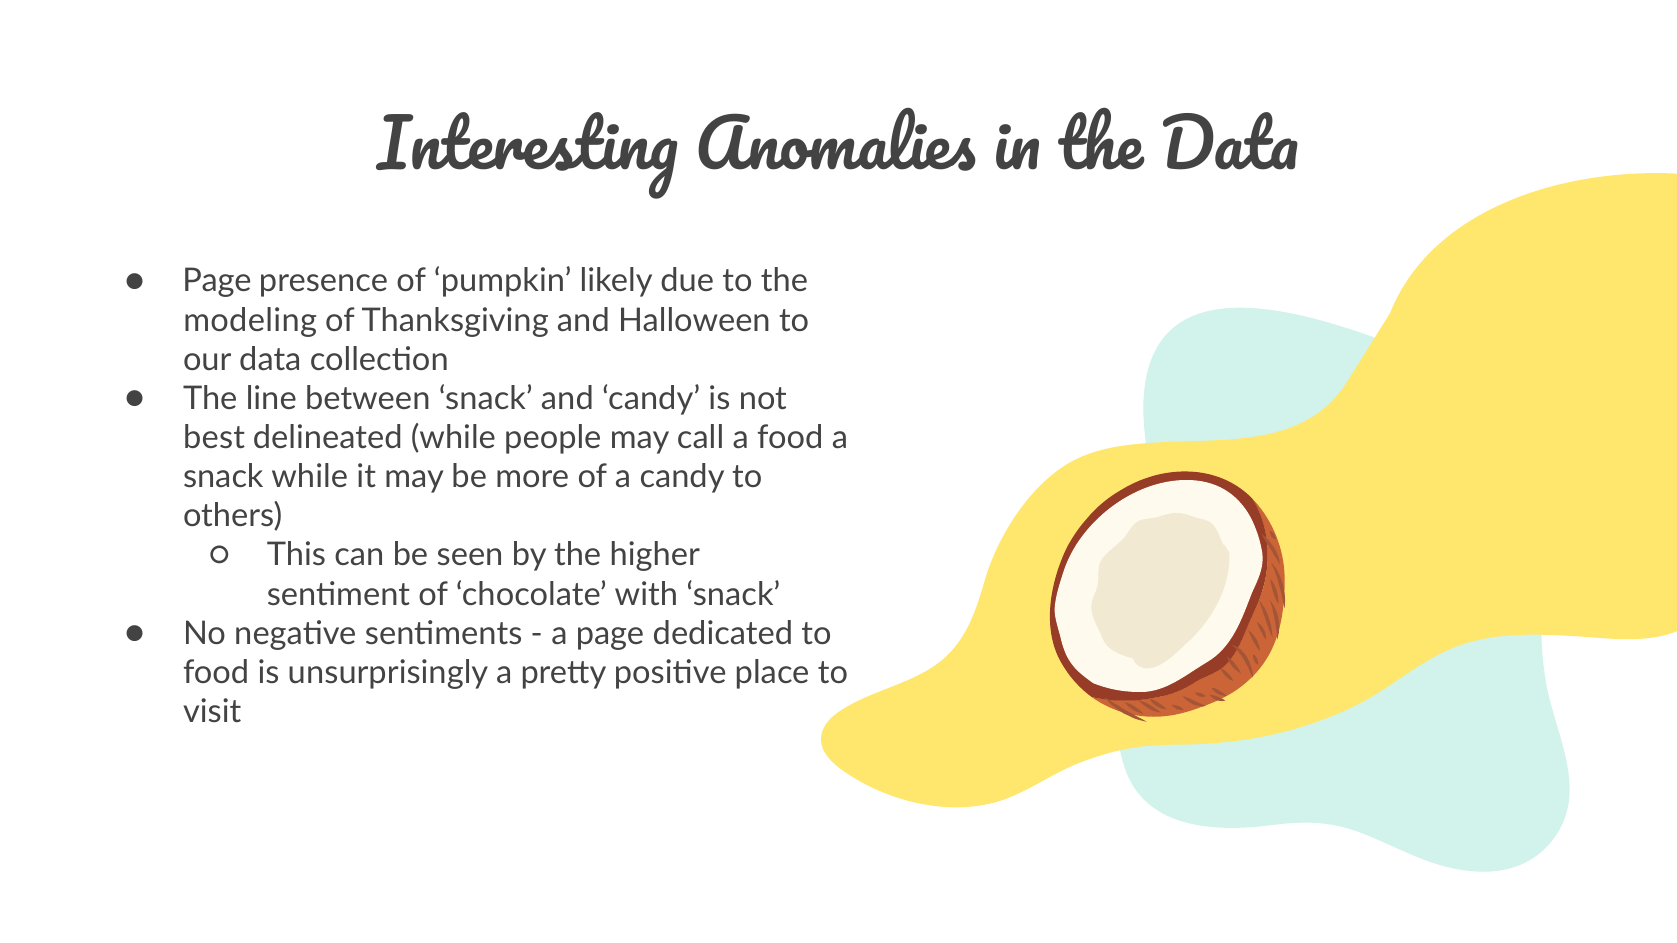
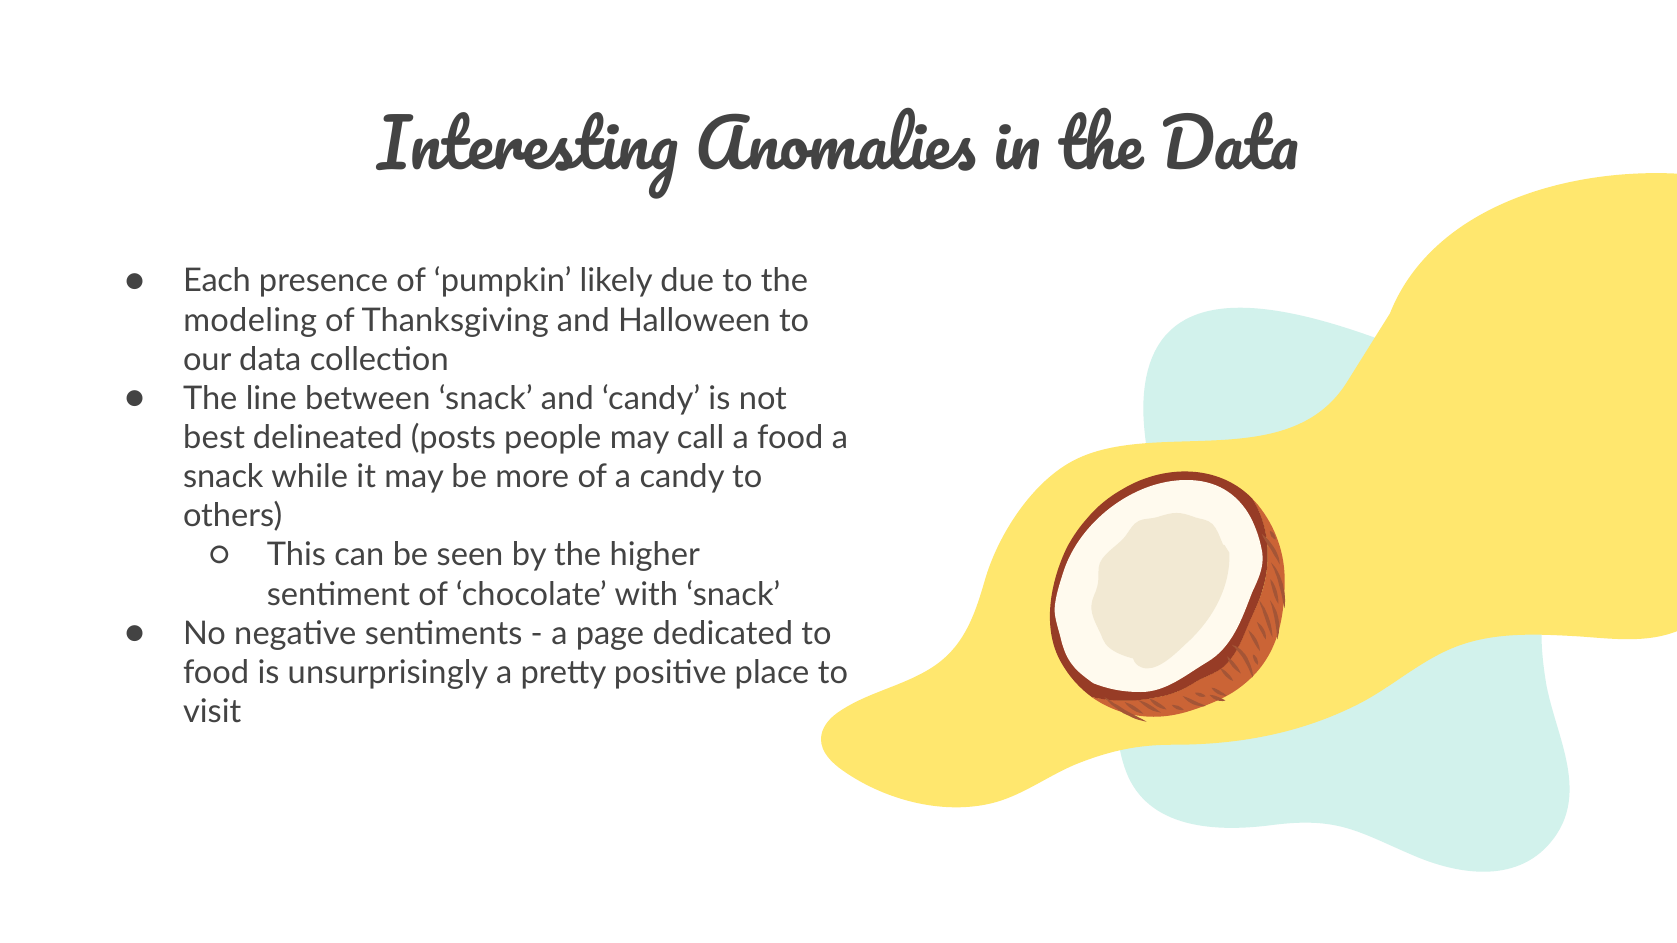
Page: Page -> Each (217, 281)
delineated while: while -> posts (453, 438)
